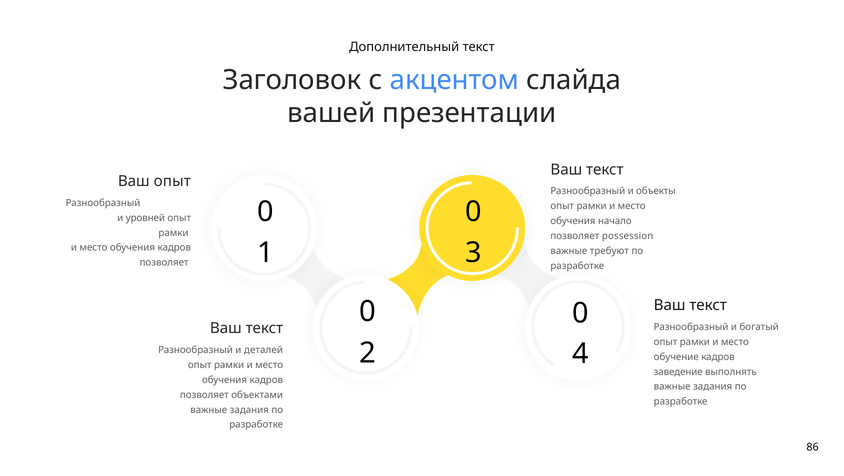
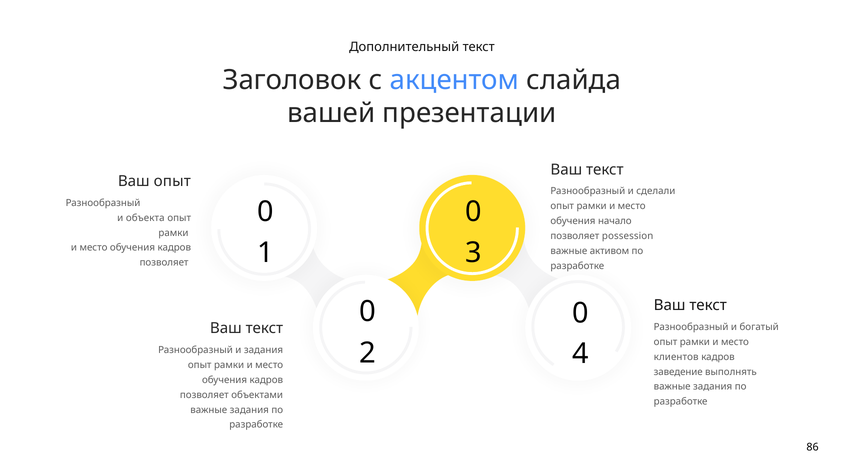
объекты: объекты -> сделали (656, 191)
уровней: уровней -> объекта (145, 218)
требуют: требуют -> активом (609, 251)
и деталей: деталей -> задания (264, 350)
обучение: обучение -> клиентов (676, 357)
